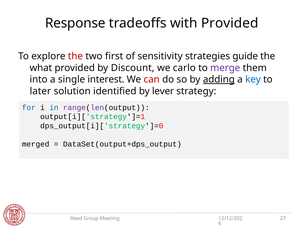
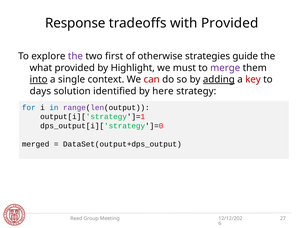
the colour: red -> purple (75, 56)
sensitivity: sensitivity -> otherwise (160, 56)
Discount: Discount -> Highlight (133, 68)
carlo: carlo -> must (184, 68)
into underline: none -> present (39, 79)
interest: interest -> context (106, 79)
key colour: blue -> red (253, 79)
later: later -> days (40, 91)
lever: lever -> here (163, 91)
